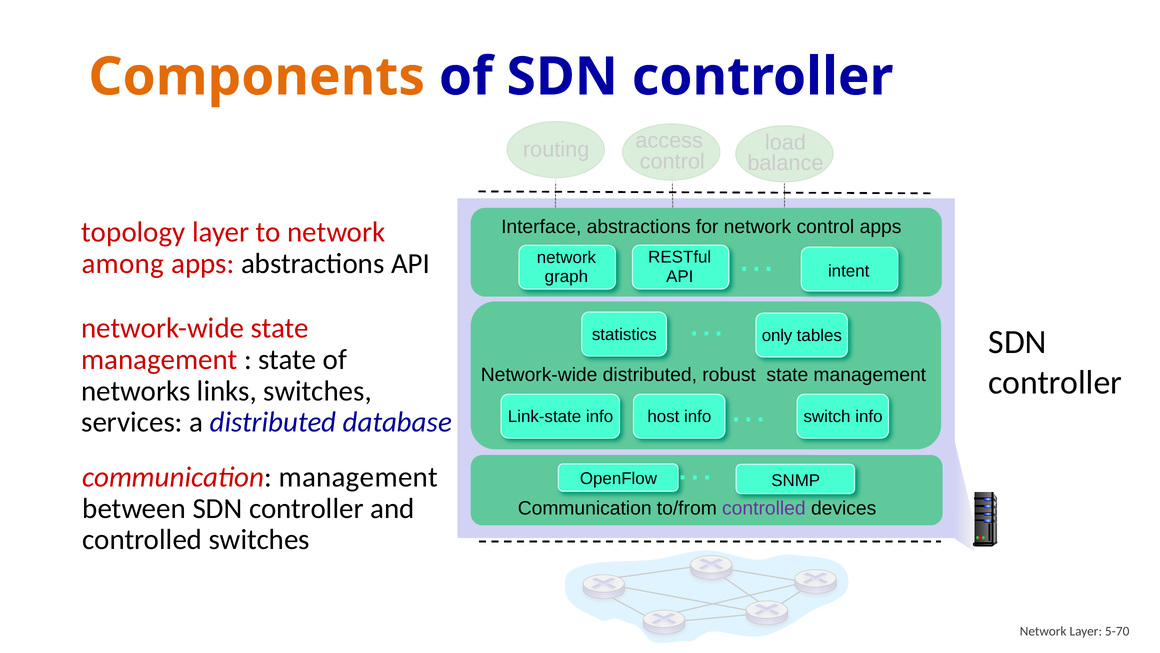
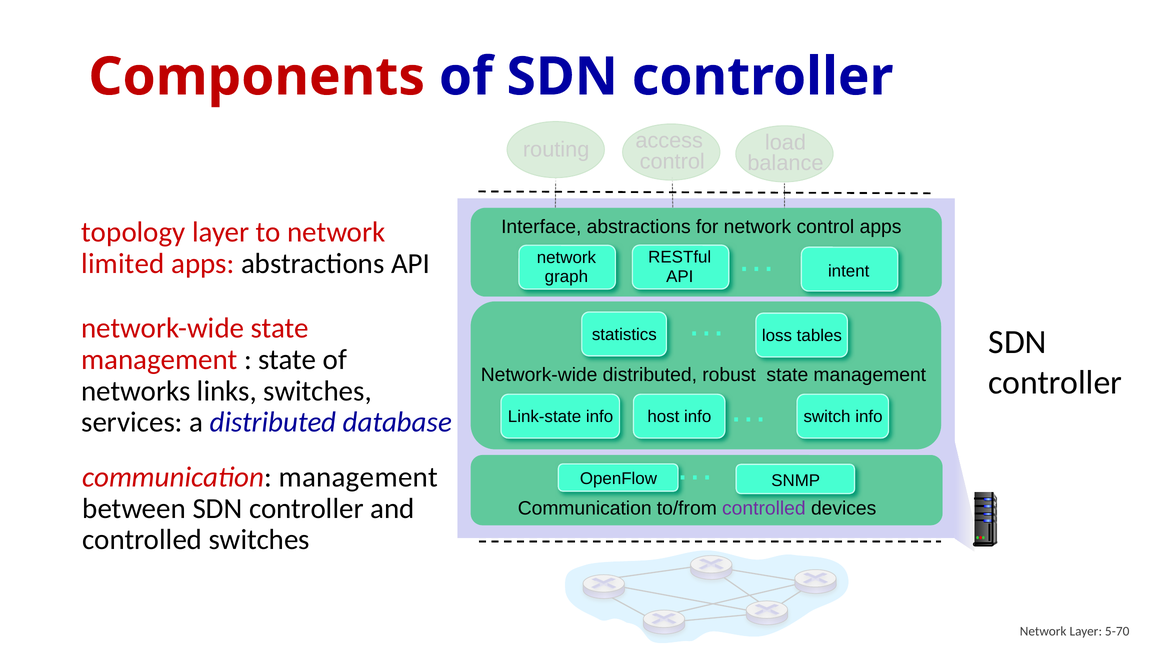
Components colour: orange -> red (257, 77)
among: among -> limited (123, 263)
only: only -> loss (777, 336)
